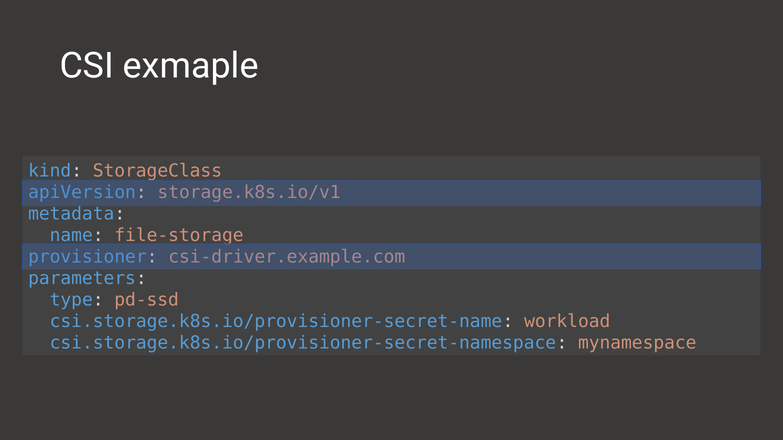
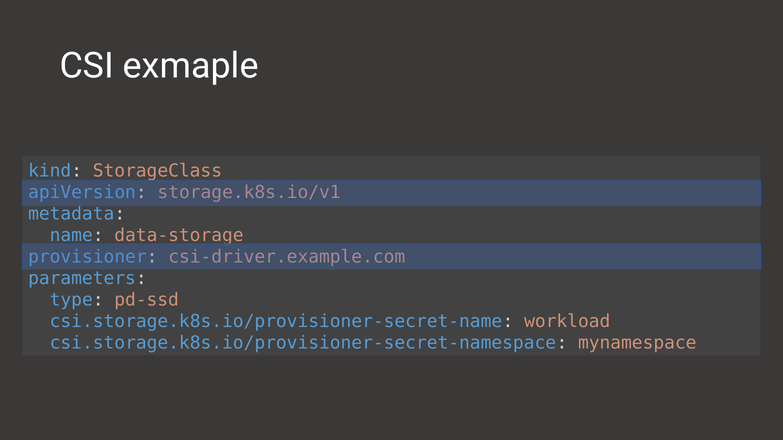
file-storage: file-storage -> data-storage (179, 236)
